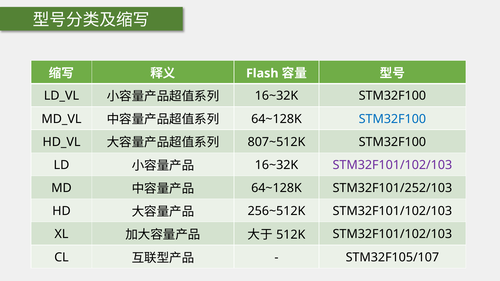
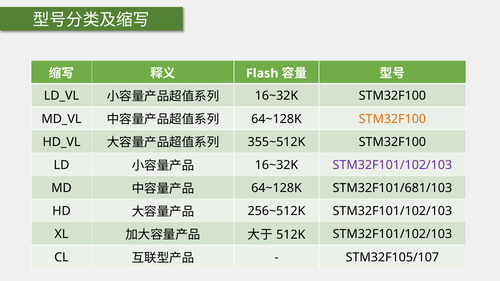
STM32F100 colour: blue -> orange (392, 119)
807~512K: 807~512K -> 355~512K (276, 142)
STM32F101/252/103: STM32F101/252/103 -> STM32F101/681/103 (392, 188)
